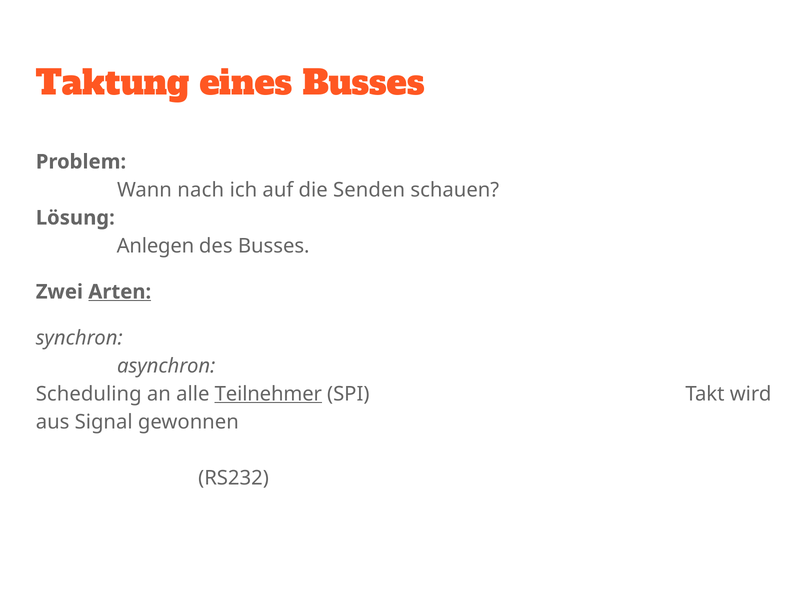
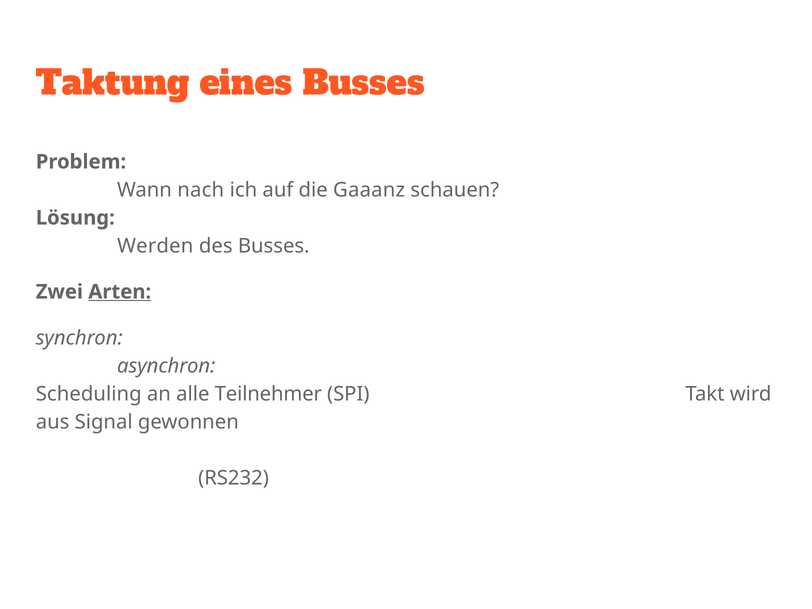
Senden: Senden -> Gaaanz (369, 190)
Anlegen: Anlegen -> Werden (155, 246)
Teilnehmer underline: present -> none (268, 394)
